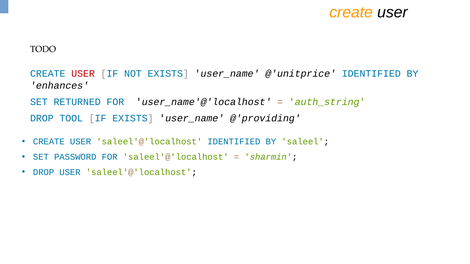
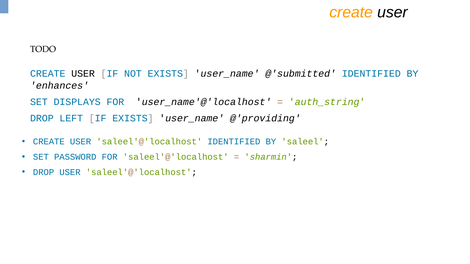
USER colour: red -> black (83, 74)
@'unitprice: @'unitprice -> @'submitted (301, 74)
RETURNED: RETURNED -> DISPLAYS (77, 102)
TOOL: TOOL -> LEFT (71, 118)
